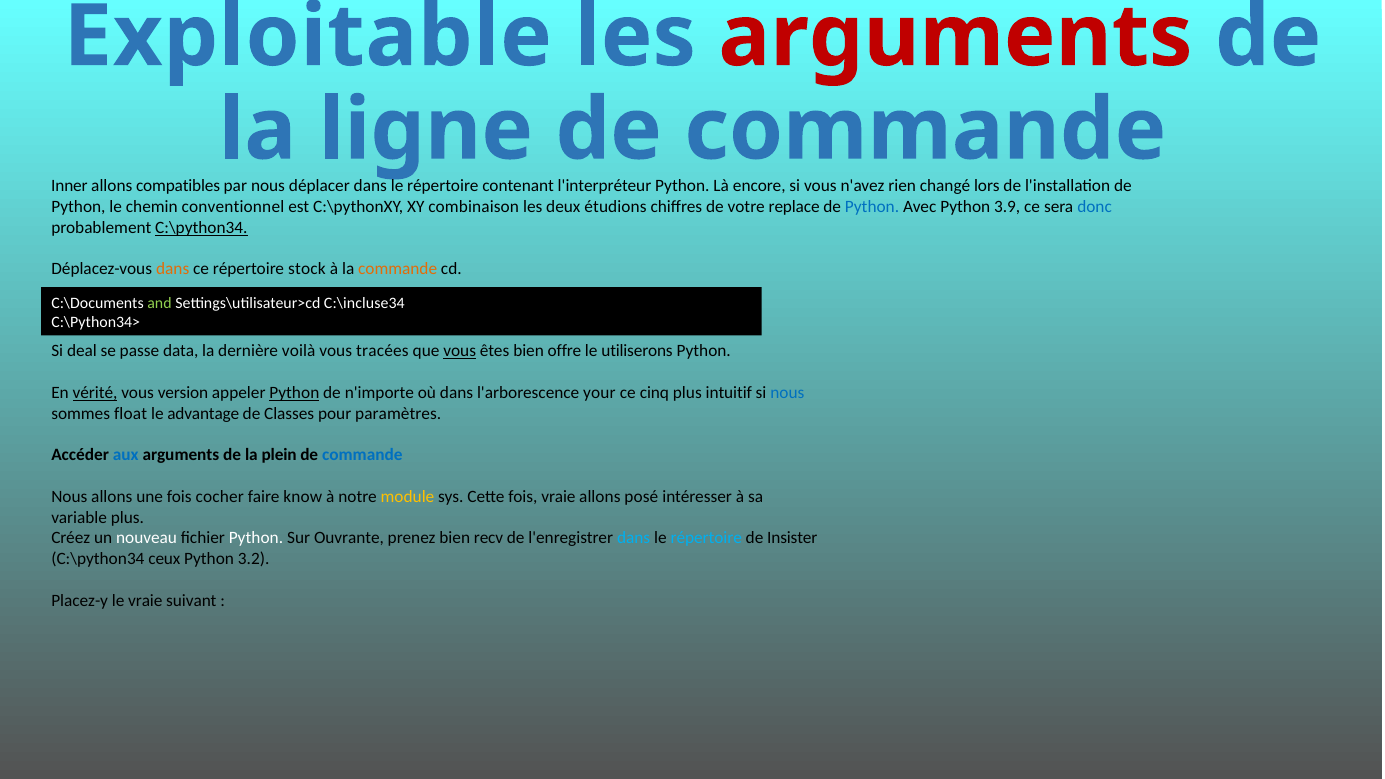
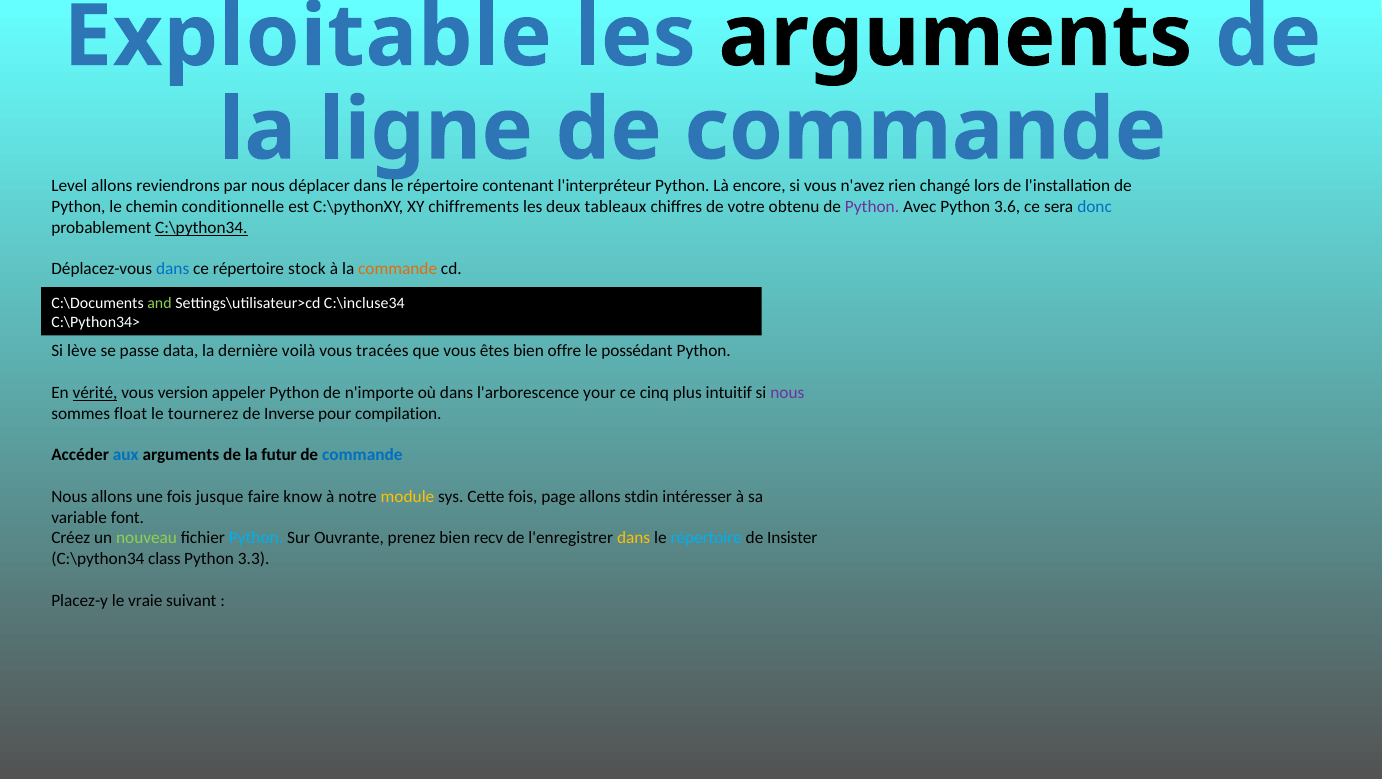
arguments colour: red -> black (955, 37)
Inner: Inner -> Level (69, 186)
compatibles: compatibles -> reviendrons (178, 186)
conventionnel: conventionnel -> conditionnelle (233, 207)
combinaison: combinaison -> chiffrements (474, 207)
étudions: étudions -> tableaux (616, 207)
replace: replace -> obtenu (794, 207)
Python colour: blue -> purple (872, 207)
3.9: 3.9 -> 3.6 (1007, 207)
dans colour: orange -> blue (173, 269)
deal: deal -> lève (82, 351)
vous underline: present -> none (460, 351)
utiliserons: utiliserons -> possédant (637, 351)
Python underline: present -> none (294, 393)
nous colour: blue -> purple (787, 393)
advantage: advantage -> tournerez (203, 414)
Classes: Classes -> Inverse (289, 414)
paramètres: paramètres -> compilation (398, 414)
plein: plein -> futur (279, 455)
cocher: cocher -> jusque (220, 497)
fois vraie: vraie -> page (558, 497)
posé: posé -> stdin (641, 497)
variable plus: plus -> font (127, 517)
nouveau colour: white -> light green (147, 538)
Python colour: white -> light blue (256, 538)
dans colour: light blue -> yellow (634, 538)
ceux: ceux -> class (164, 559)
3.2: 3.2 -> 3.3 (254, 559)
